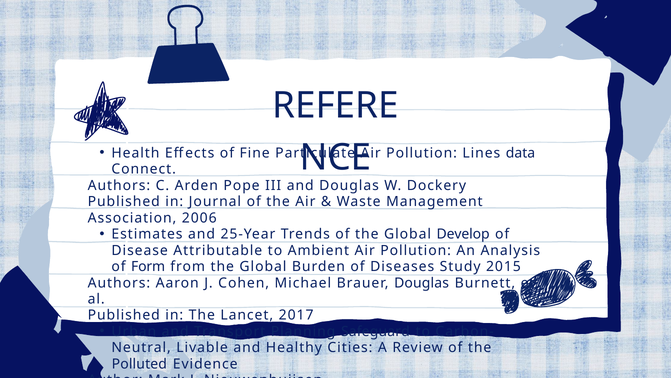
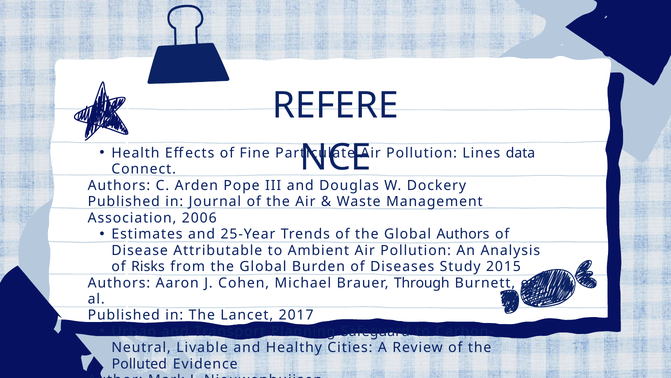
Global Develop: Develop -> Authors (463, 234)
Form: Form -> Risks (148, 266)
Brauer Douglas: Douglas -> Through (422, 282)
